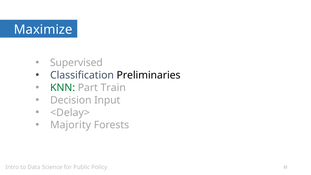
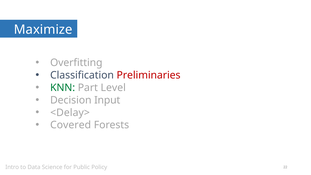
Supervised: Supervised -> Overfitting (76, 63)
Preliminaries colour: black -> red (149, 75)
Train: Train -> Level (113, 88)
Majority: Majority -> Covered (71, 125)
